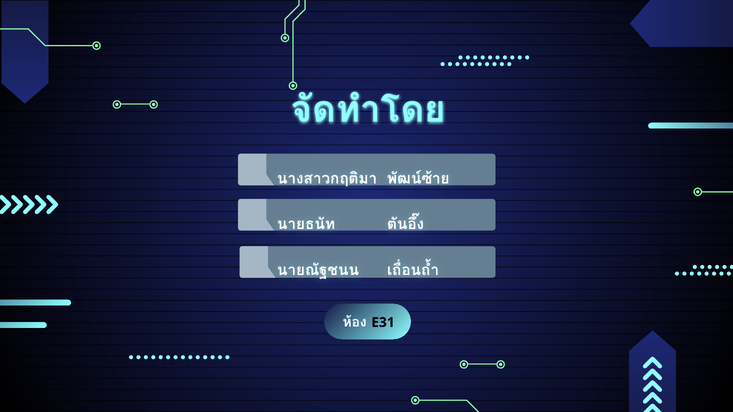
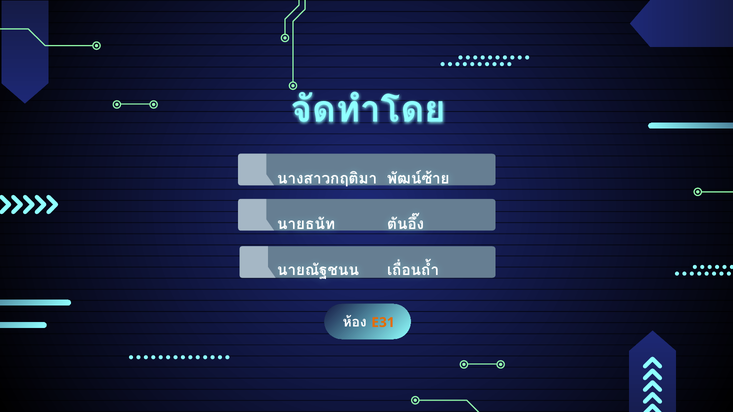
E31 colour: black -> orange (383, 323)
